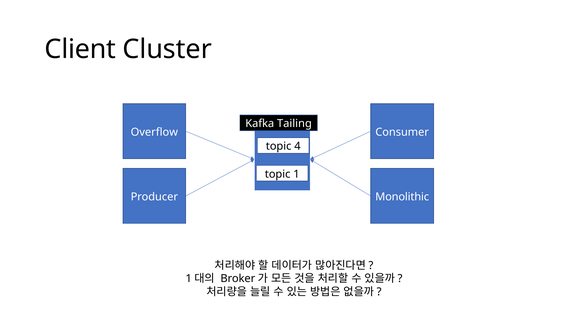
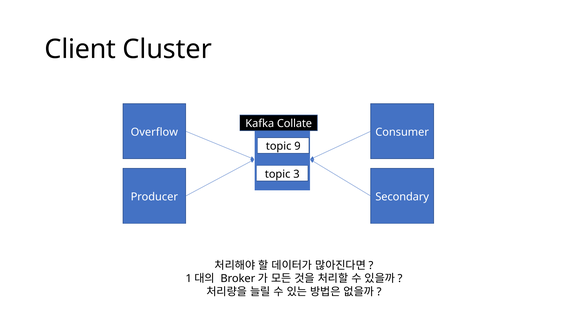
Tailing: Tailing -> Collate (294, 123)
4: 4 -> 9 (297, 146)
1: 1 -> 3 (296, 174)
Monolithic: Monolithic -> Secondary (402, 197)
